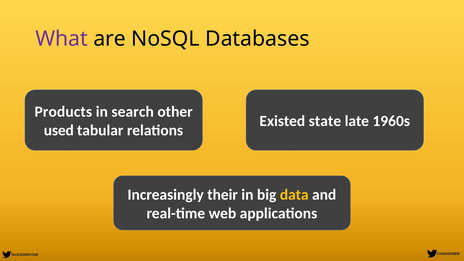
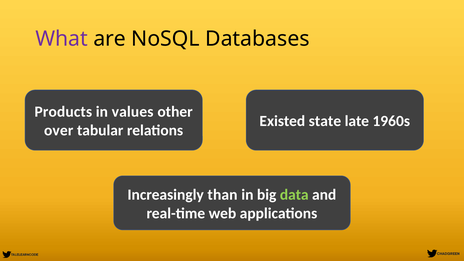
search: search -> values (133, 112)
used: used -> over (59, 130)
their: their -> than (223, 195)
data colour: yellow -> light green (294, 195)
